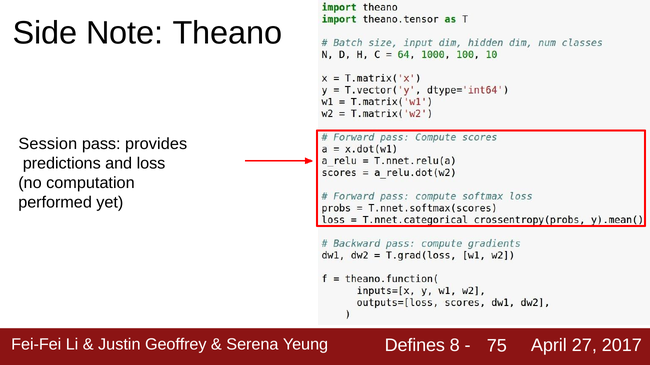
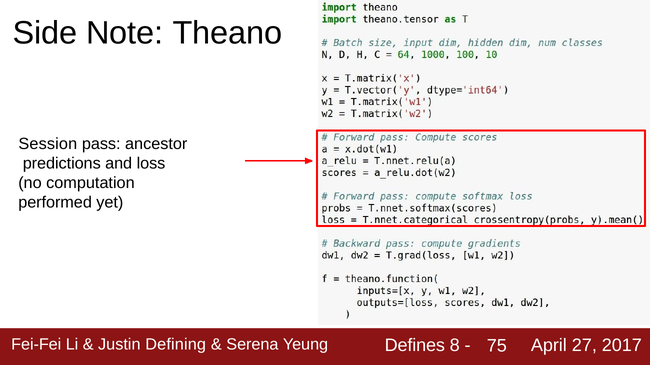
provides: provides -> ancestor (156, 144)
Geoffrey: Geoffrey -> Defining (176, 345)
